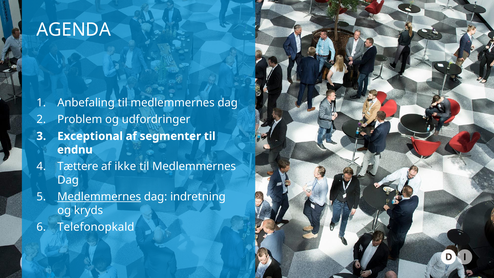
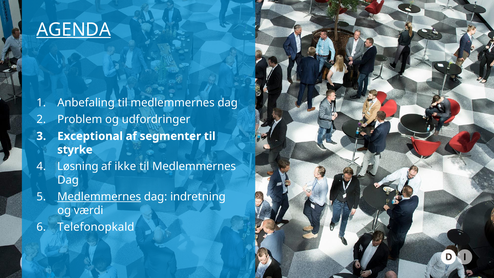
AGENDA underline: none -> present (74, 30)
endnu: endnu -> styrke (75, 150)
Tættere: Tættere -> Løsning (78, 166)
kryds: kryds -> værdi (89, 210)
